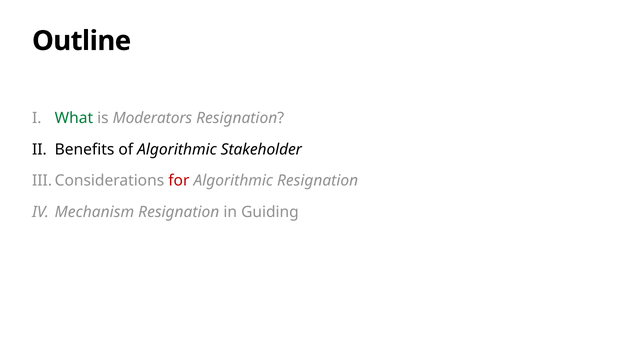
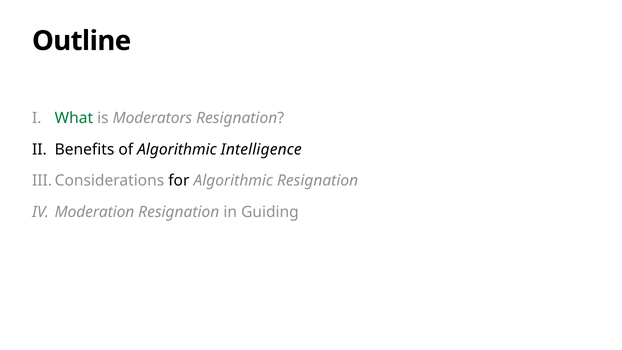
Stakeholder: Stakeholder -> Intelligence (261, 149)
for colour: red -> black (179, 181)
Mechanism: Mechanism -> Moderation (95, 212)
